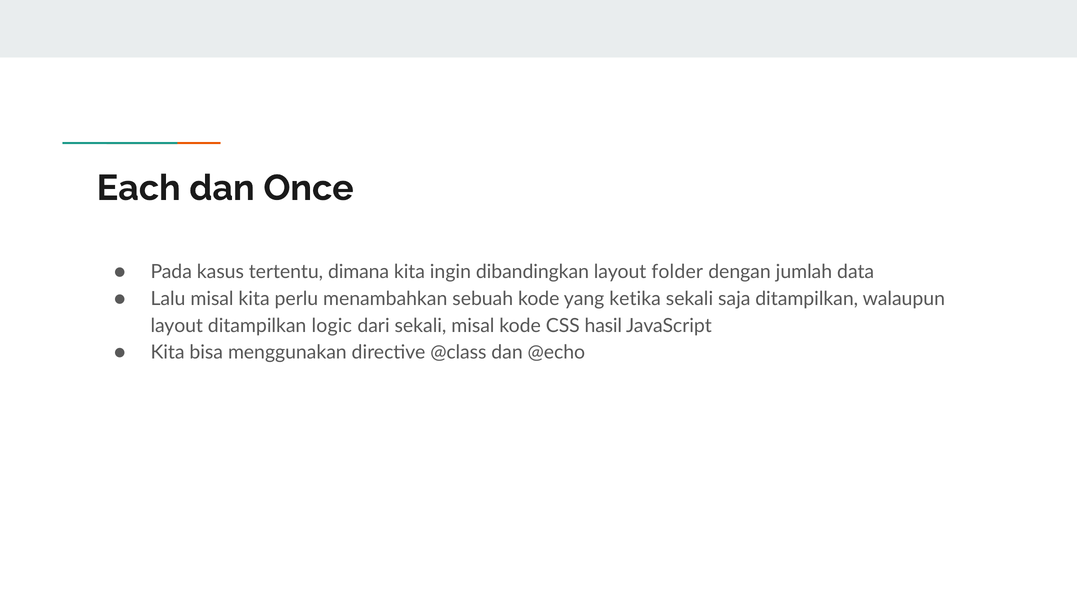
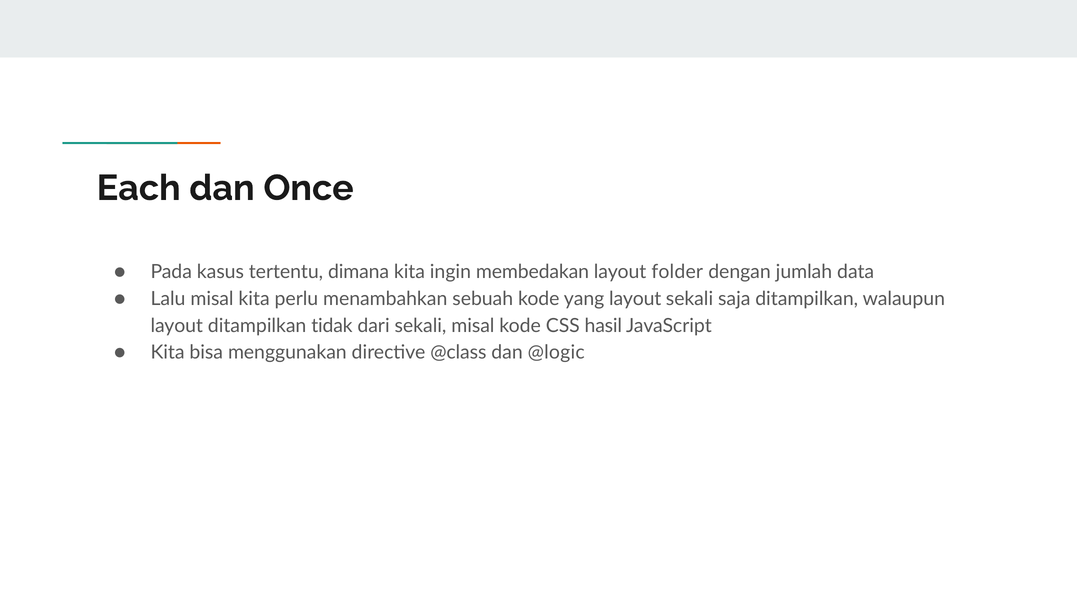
dibandingkan: dibandingkan -> membedakan (532, 272)
yang ketika: ketika -> layout (635, 299)
logic: logic -> tidak (332, 325)
@echo: @echo -> @logic (556, 352)
